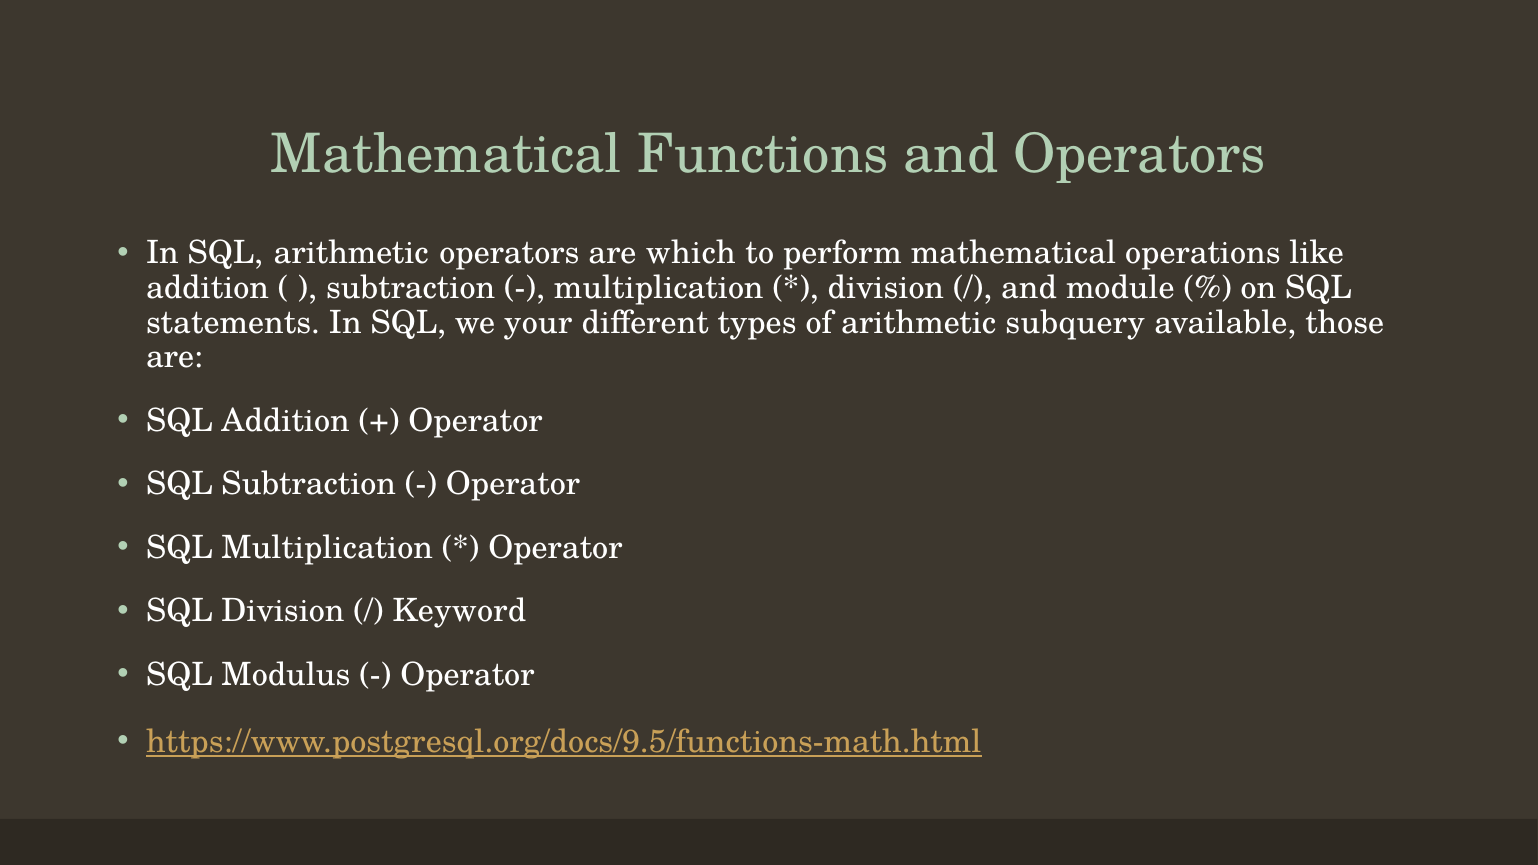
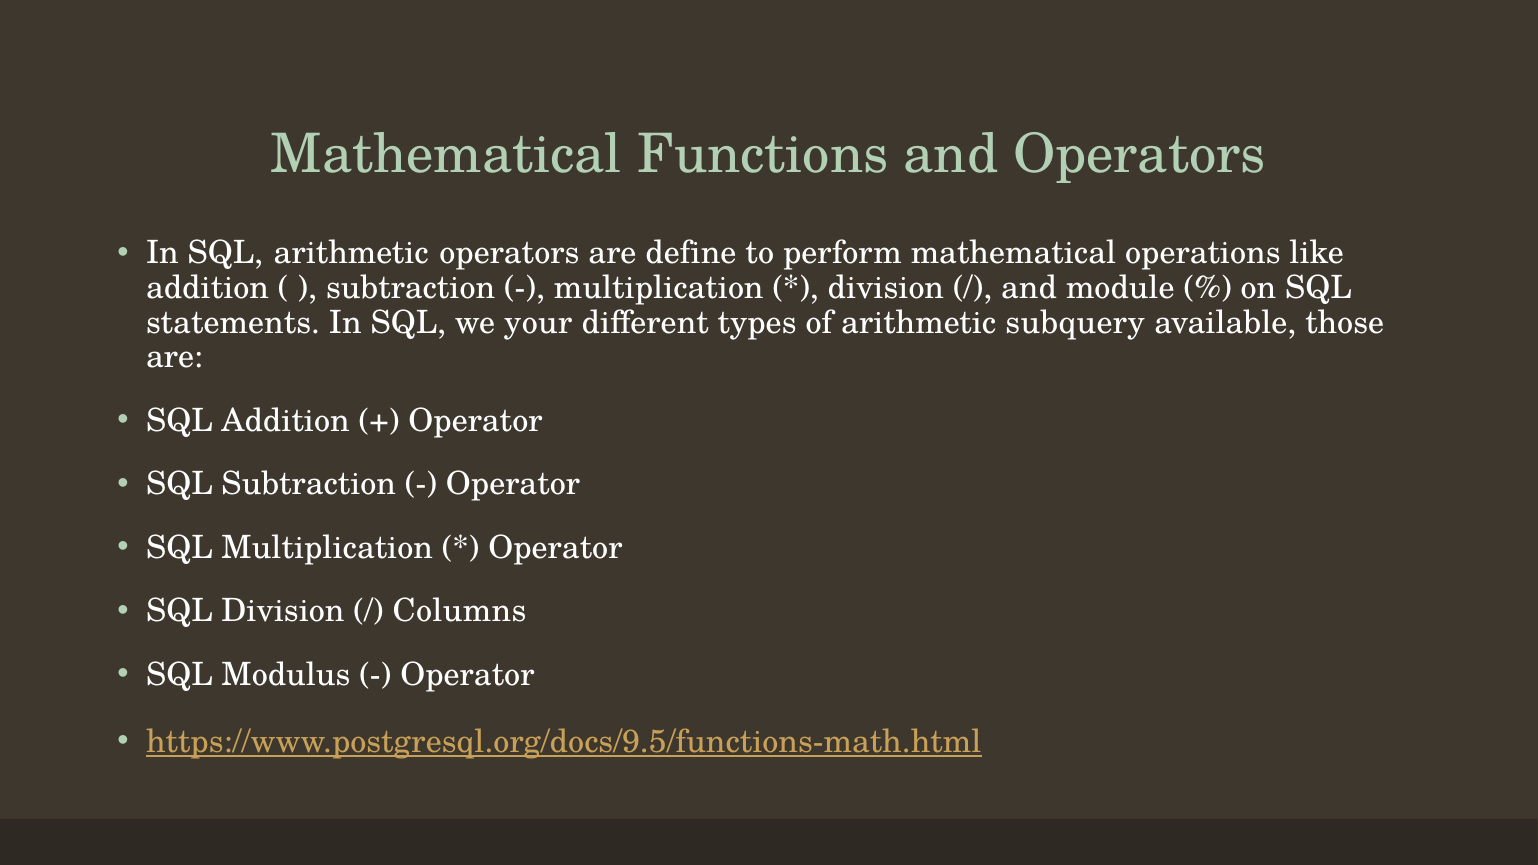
which: which -> define (691, 253)
Keyword: Keyword -> Columns (460, 611)
